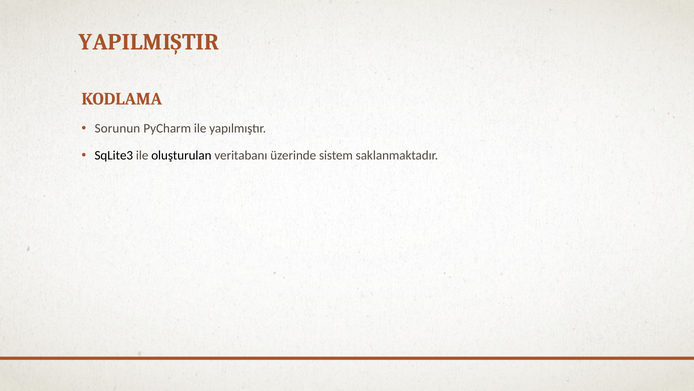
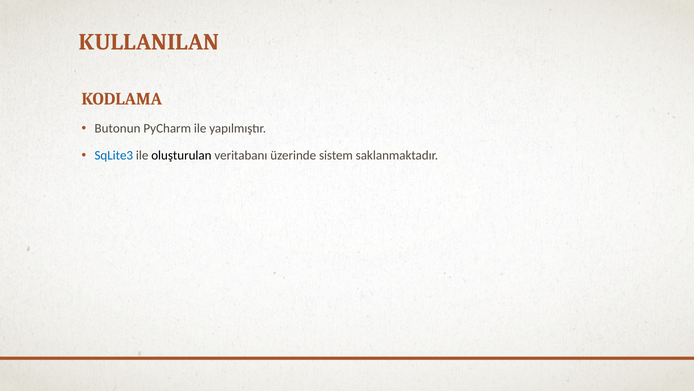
YAPILMIŞTIR: YAPILMIŞTIR -> KULLANILAN (149, 42)
Sorunun: Sorunun -> Butonun (118, 128)
SqLite3 colour: black -> blue (114, 155)
